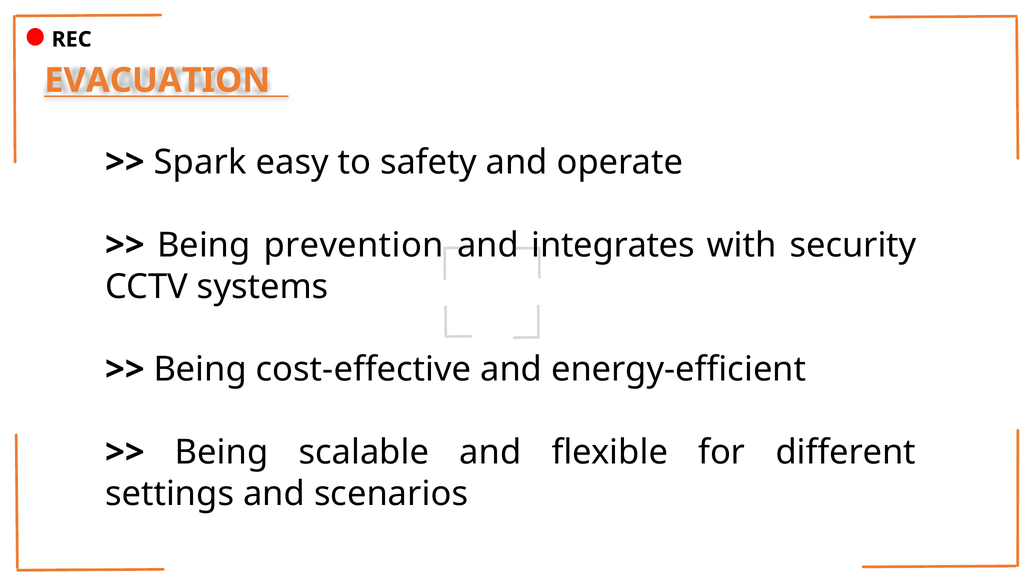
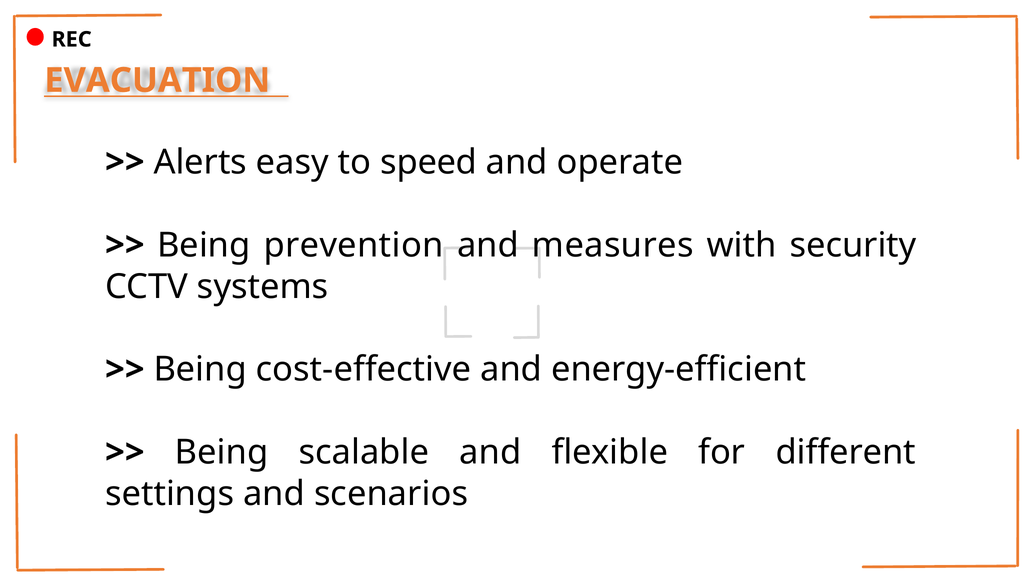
Spark: Spark -> Alerts (200, 162)
safety: safety -> speed (429, 162)
integrates: integrates -> measures (613, 245)
